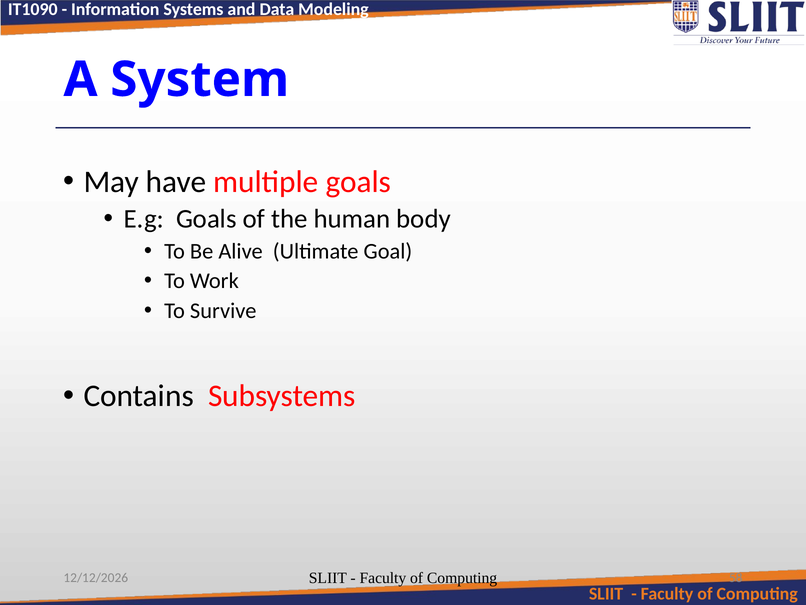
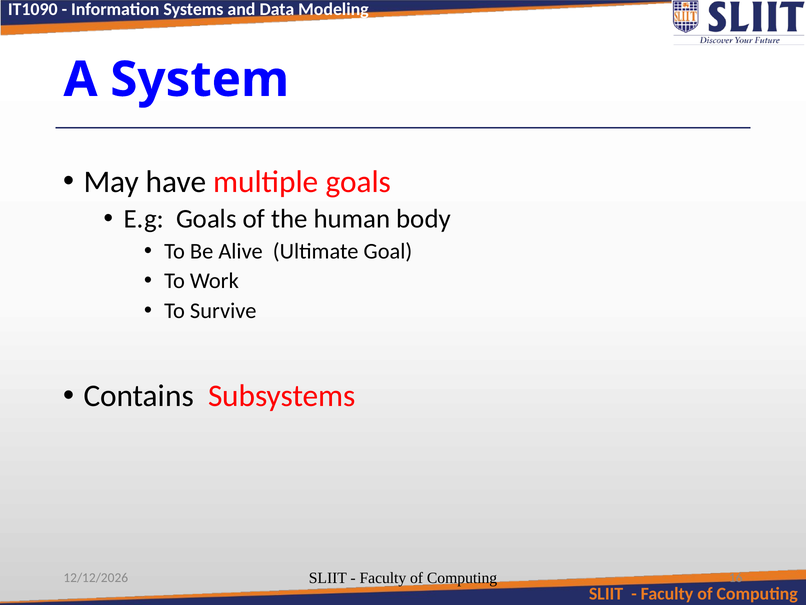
58: 58 -> 16 (736, 577)
